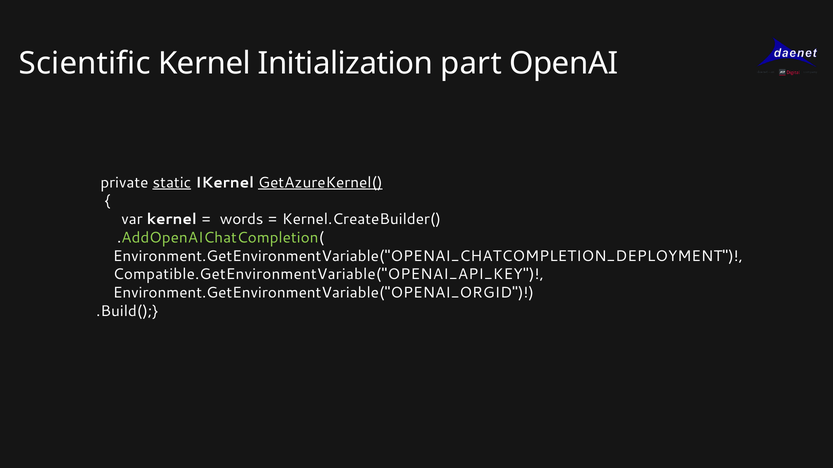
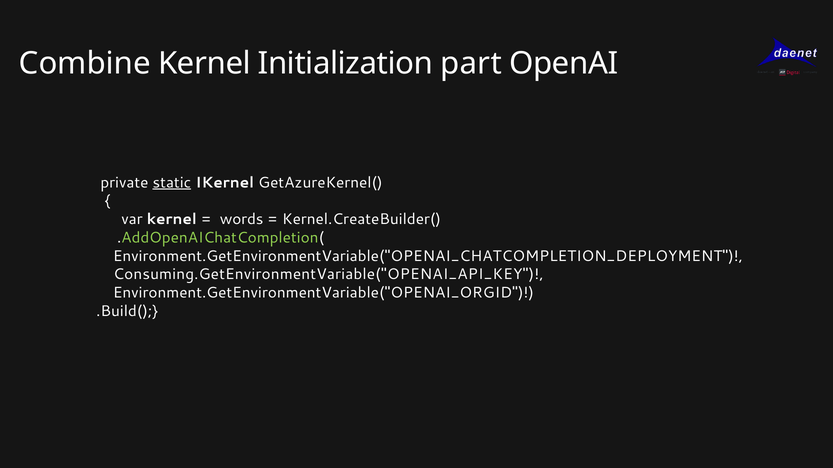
Scientific: Scientific -> Combine (85, 64)
GetAzureKernel( underline: present -> none (320, 183)
Compatible.GetEnvironmentVariable("OPENAI_API_KEY: Compatible.GetEnvironmentVariable("OPENAI_API_KEY -> Consuming.GetEnvironmentVariable("OPENAI_API_KEY (328, 275)
